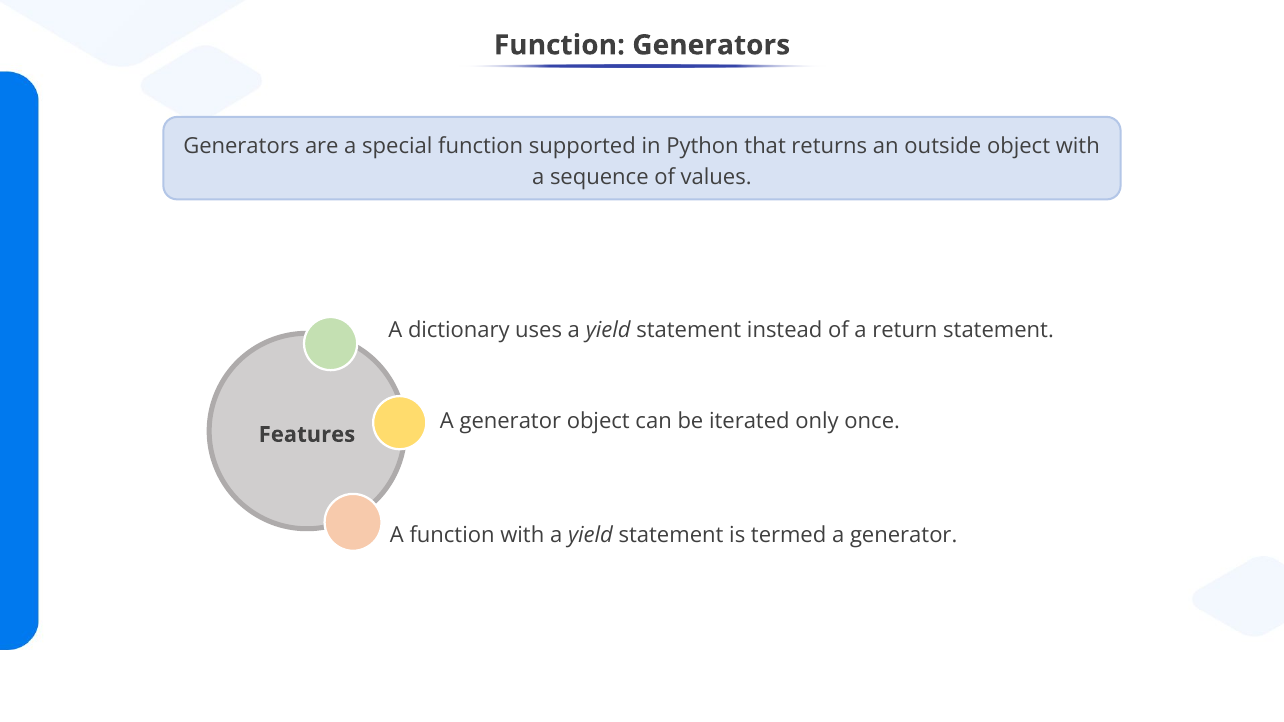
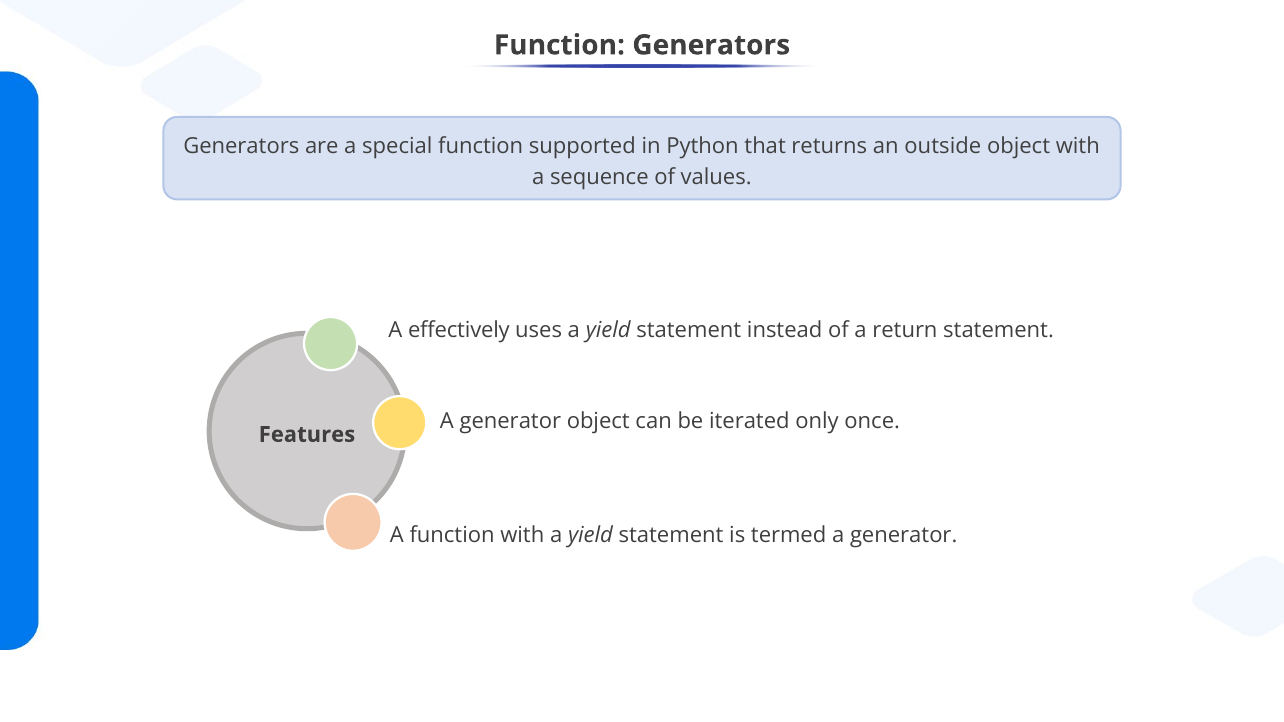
dictionary: dictionary -> effectively (459, 330)
